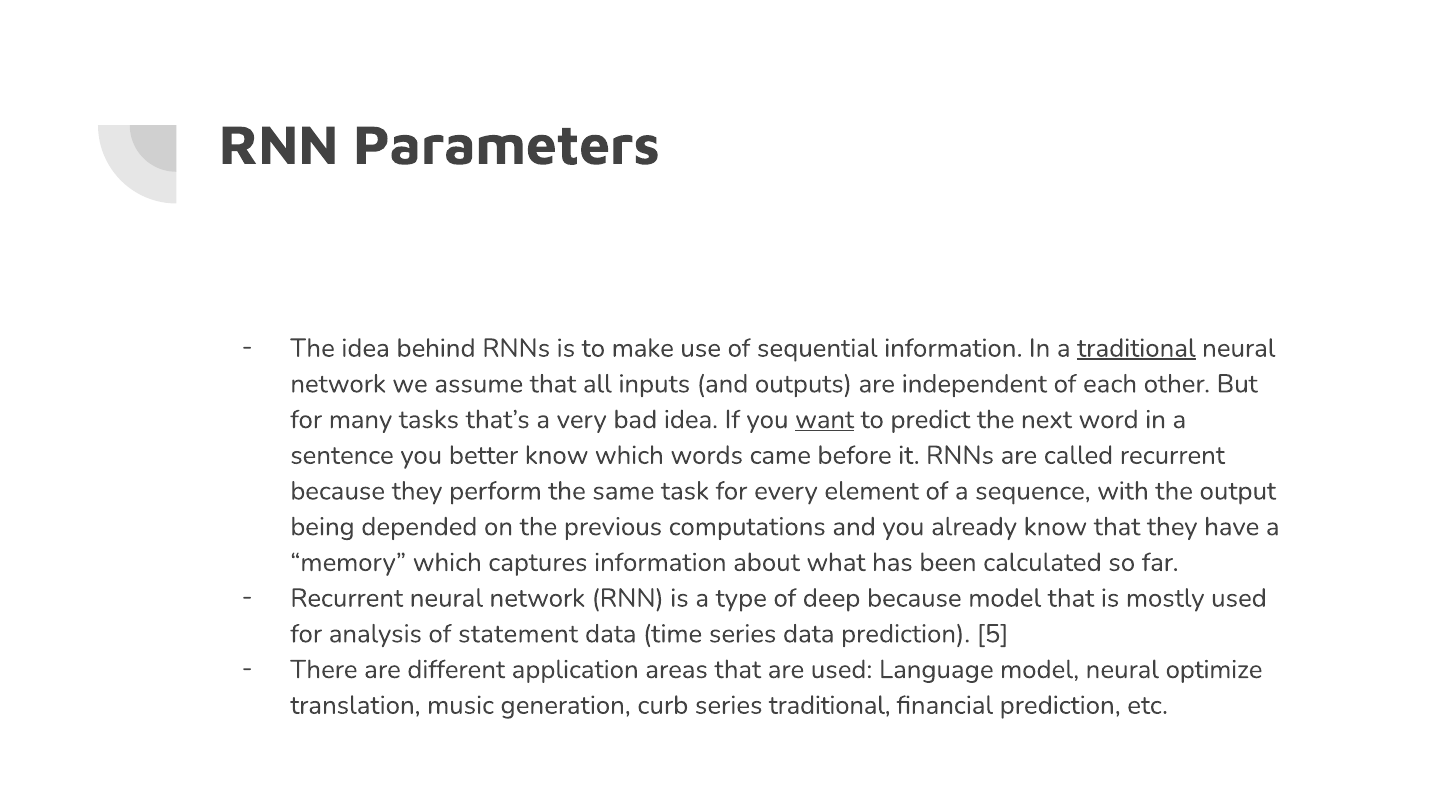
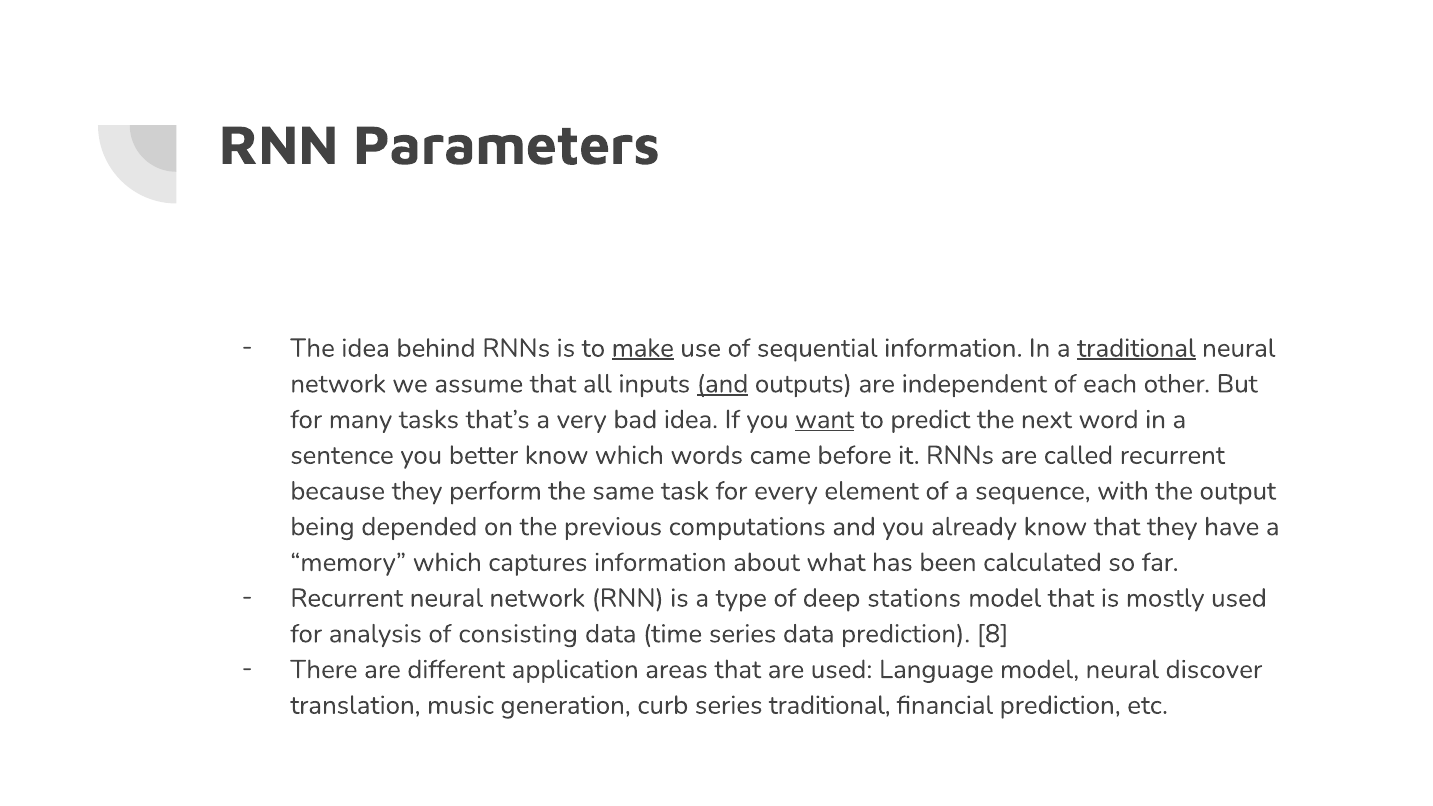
make underline: none -> present (643, 348)
and underline: none -> present (723, 384)
deep because: because -> stations (914, 598)
statement: statement -> consisting (518, 634)
5: 5 -> 8 (993, 634)
optimize: optimize -> discover (1214, 670)
